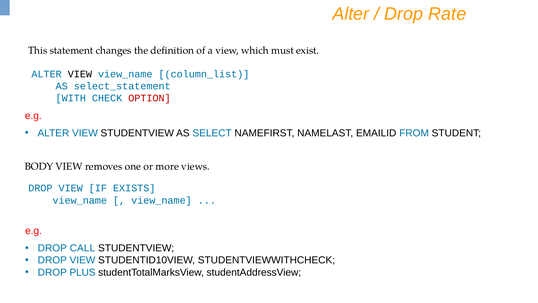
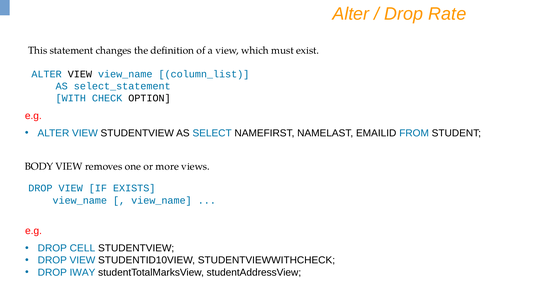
OPTION colour: red -> black (149, 98)
CALL: CALL -> CELL (82, 248)
PLUS: PLUS -> IWAY (82, 272)
